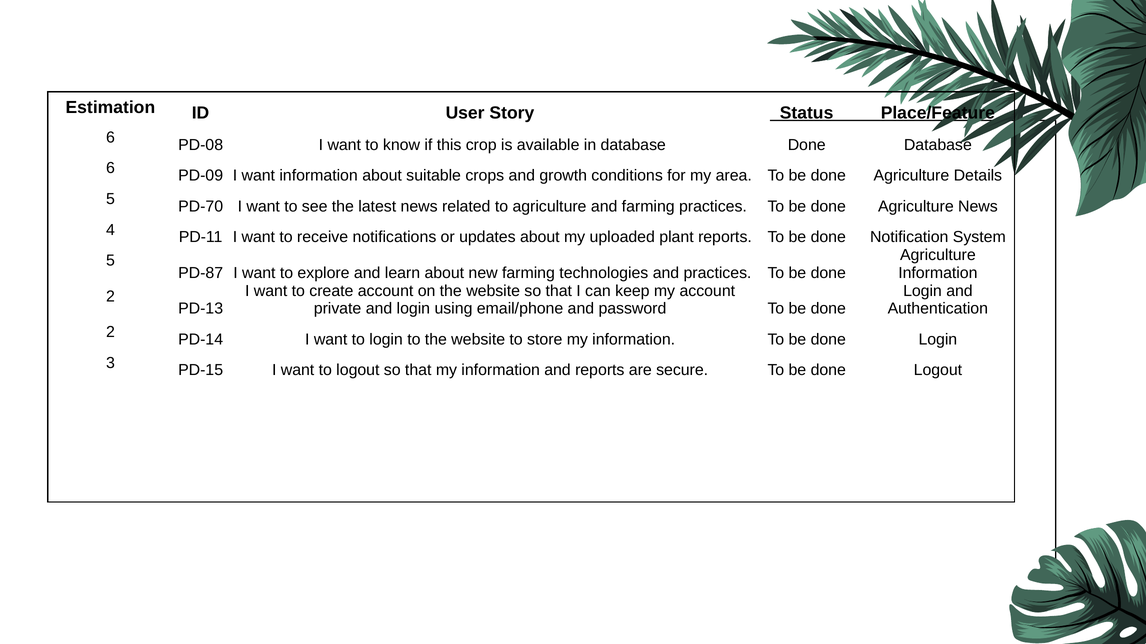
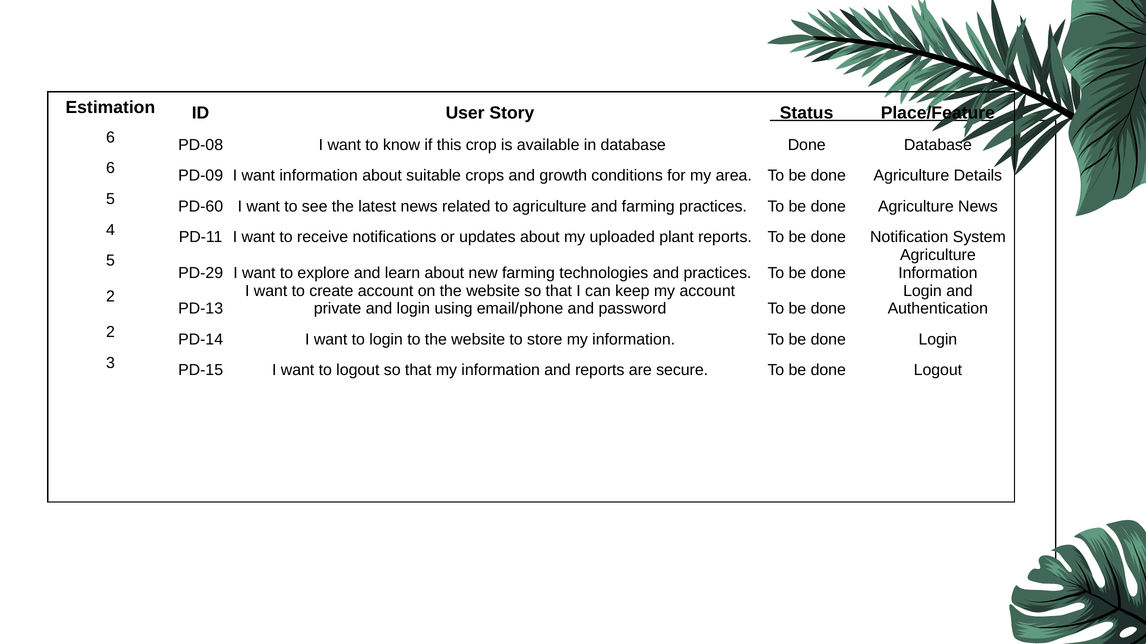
PD-70: PD-70 -> PD-60 (201, 207)
PD-87: PD-87 -> PD-29 (201, 273)
